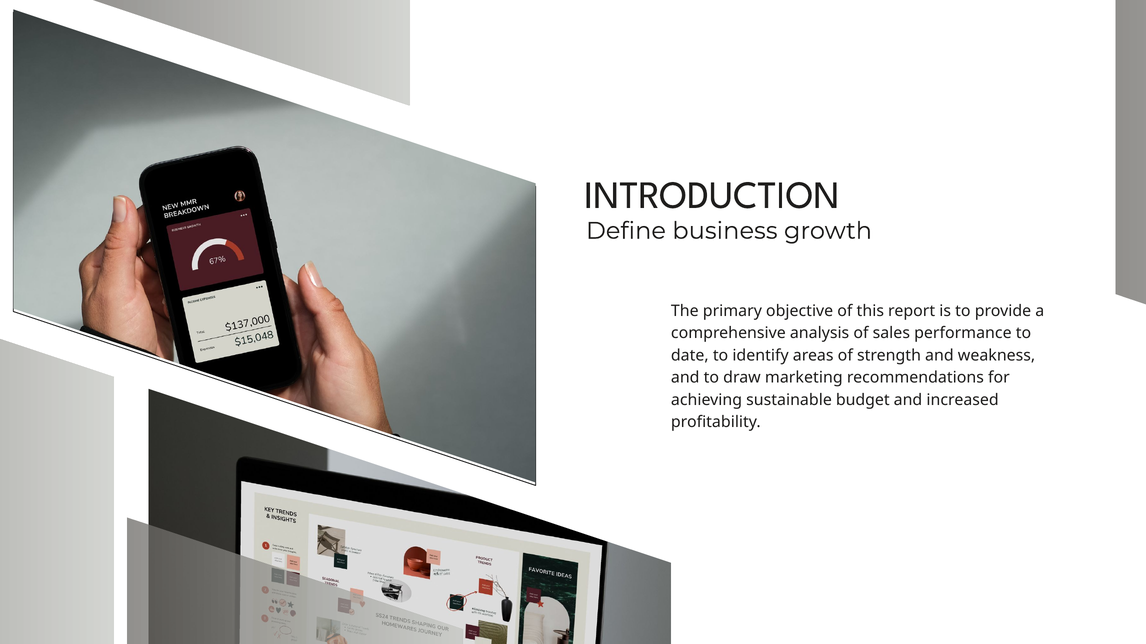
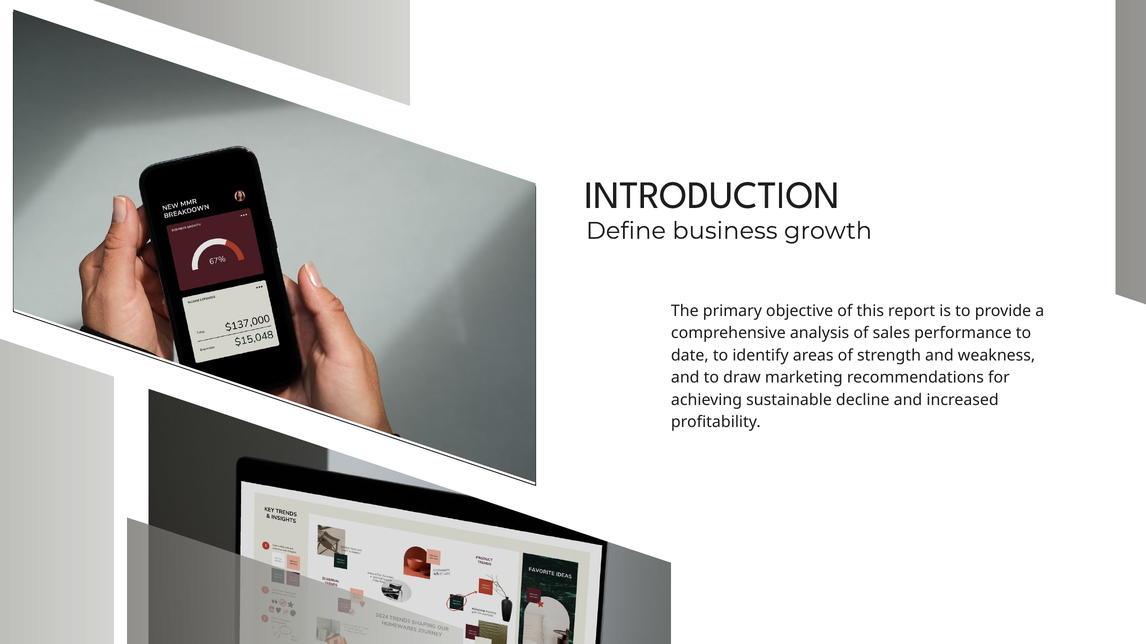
budget: budget -> decline (863, 400)
